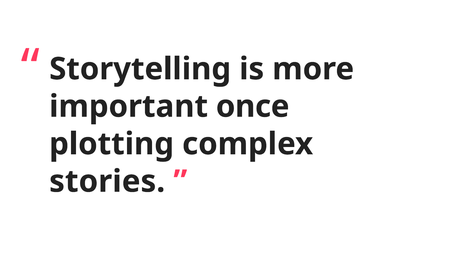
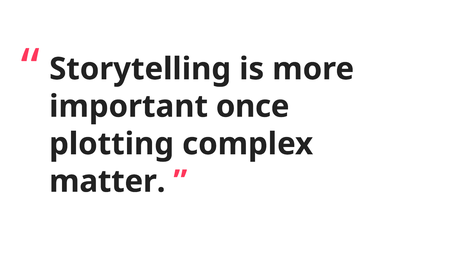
stories: stories -> matter (107, 181)
